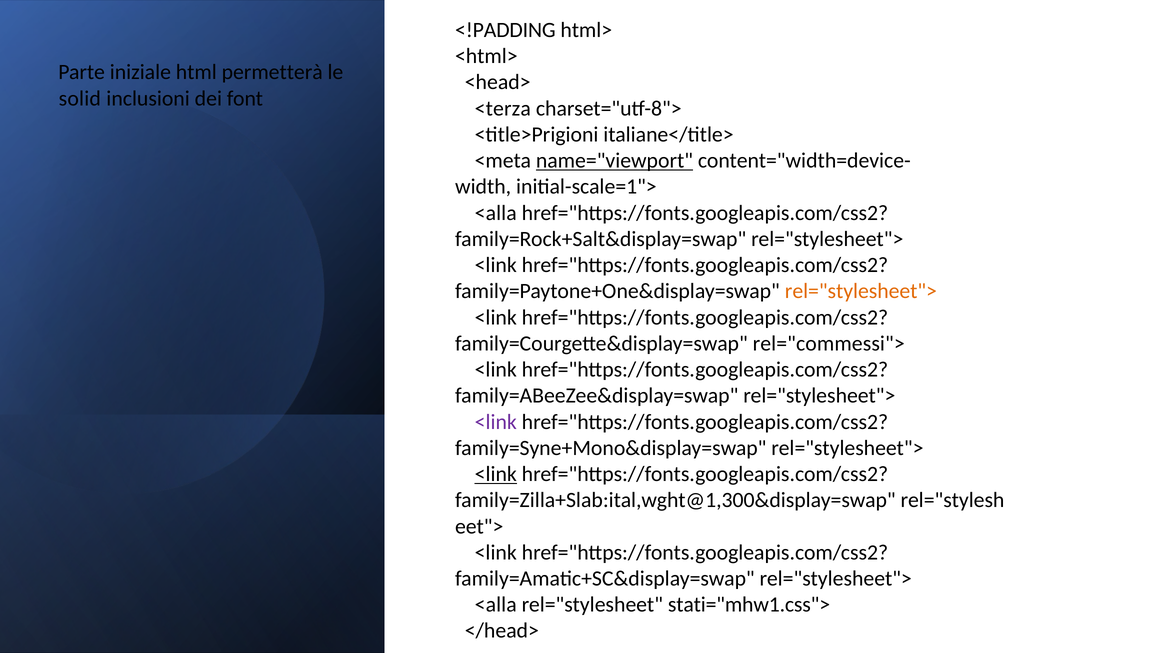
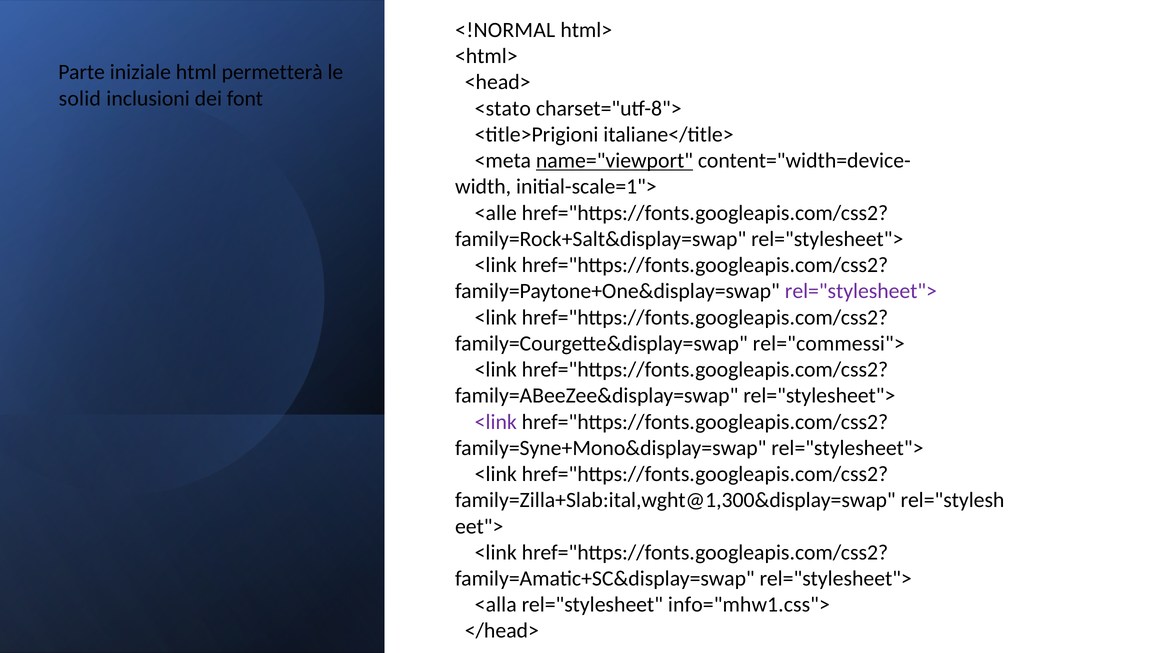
<!PADDING: <!PADDING -> <!NORMAL (505, 30)
<terza: <terza -> <stato (503, 108)
<alla: <alla -> <alle (496, 213)
rel="stylesheet"> colour: orange -> purple (861, 291)
<link underline: present -> none (496, 474)
stati="mhw1.css">: stati="mhw1.css"> -> info="mhw1.css"> (749, 605)
